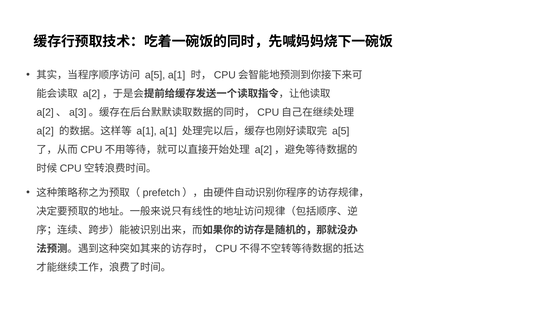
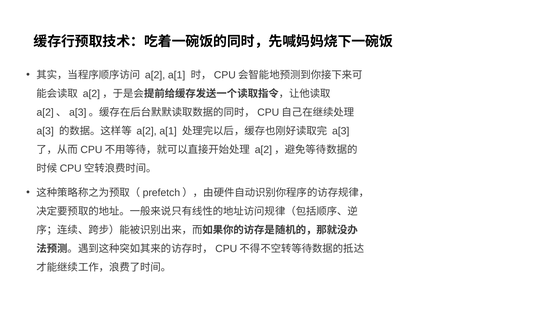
a[5: a[5 -> a[2 (155, 75)
a[2: a[2 -> a[3 (45, 131)
a[1: a[1 -> a[2 (147, 131)
a[5: a[5 -> a[3 (341, 131)
